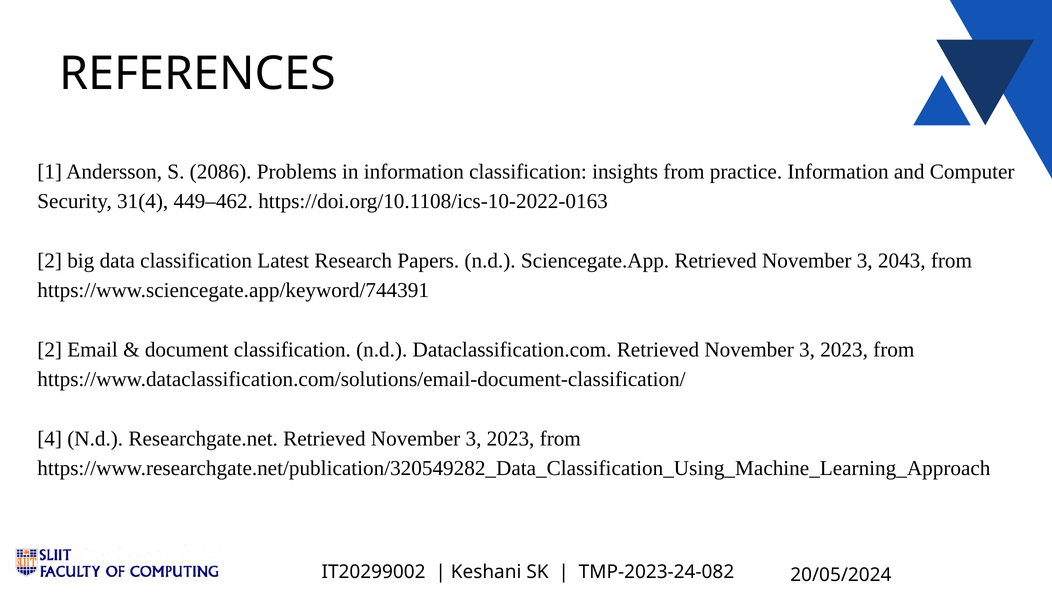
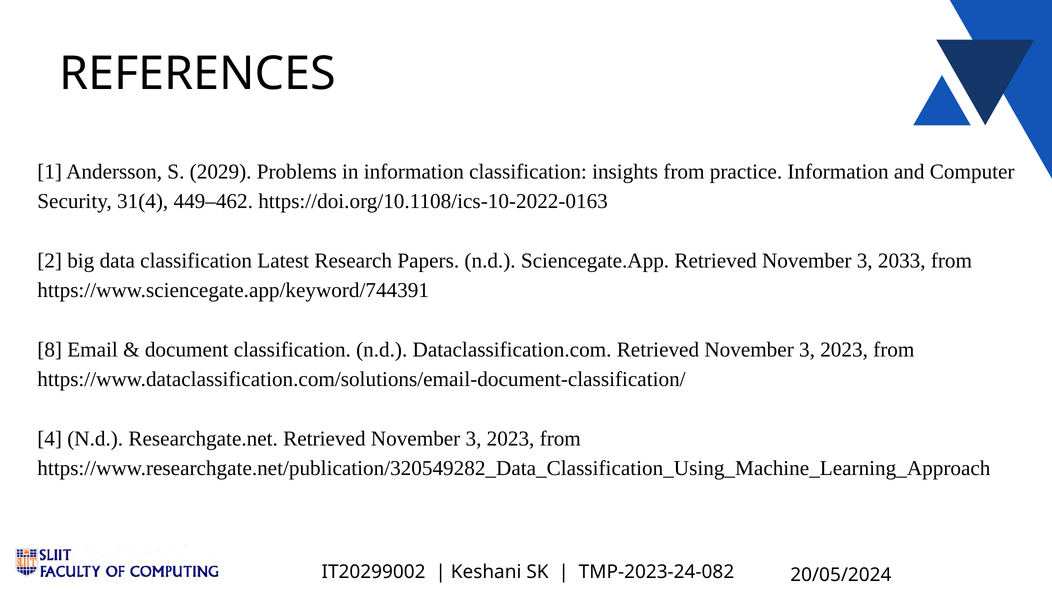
2086: 2086 -> 2029 (221, 172)
2043: 2043 -> 2033 (902, 261)
2: 2 -> 8 (50, 350)
